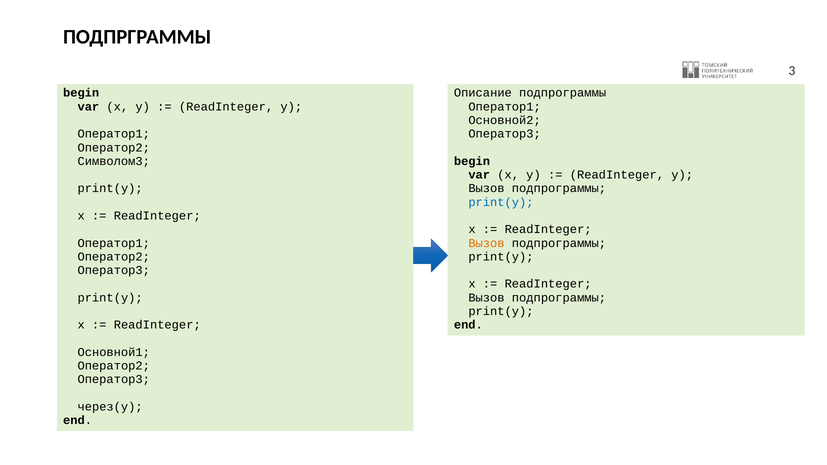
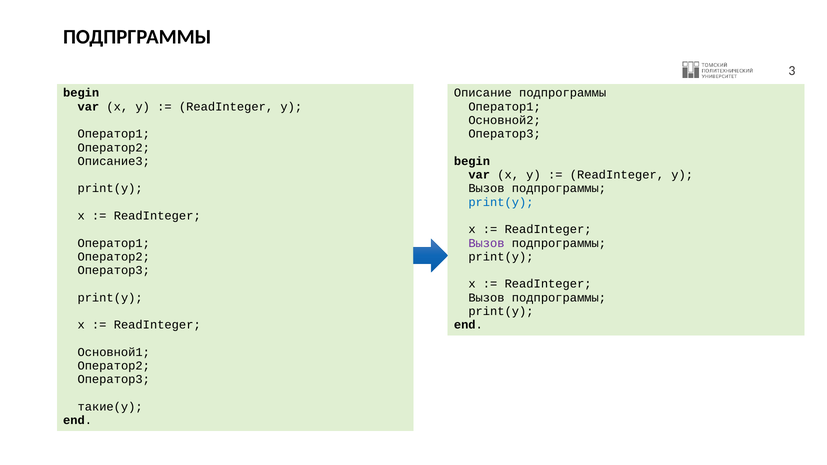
Символом3: Символом3 -> Описание3 (114, 161)
Вызов colour: orange -> purple (486, 243)
через(y: через(y -> такие(y (110, 407)
